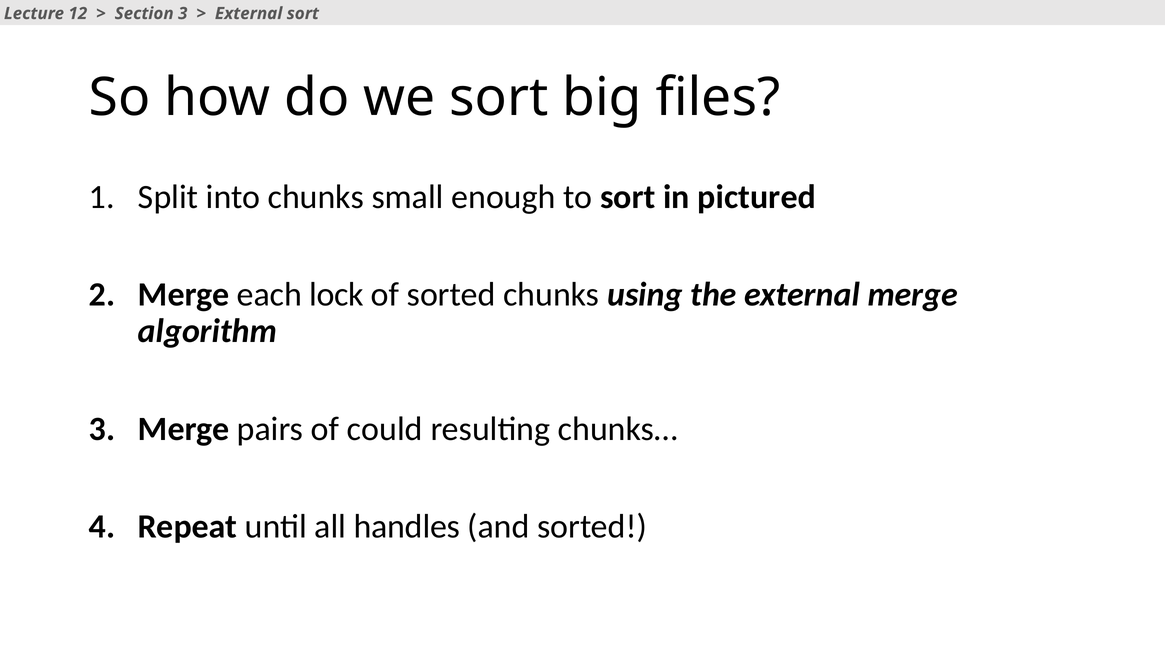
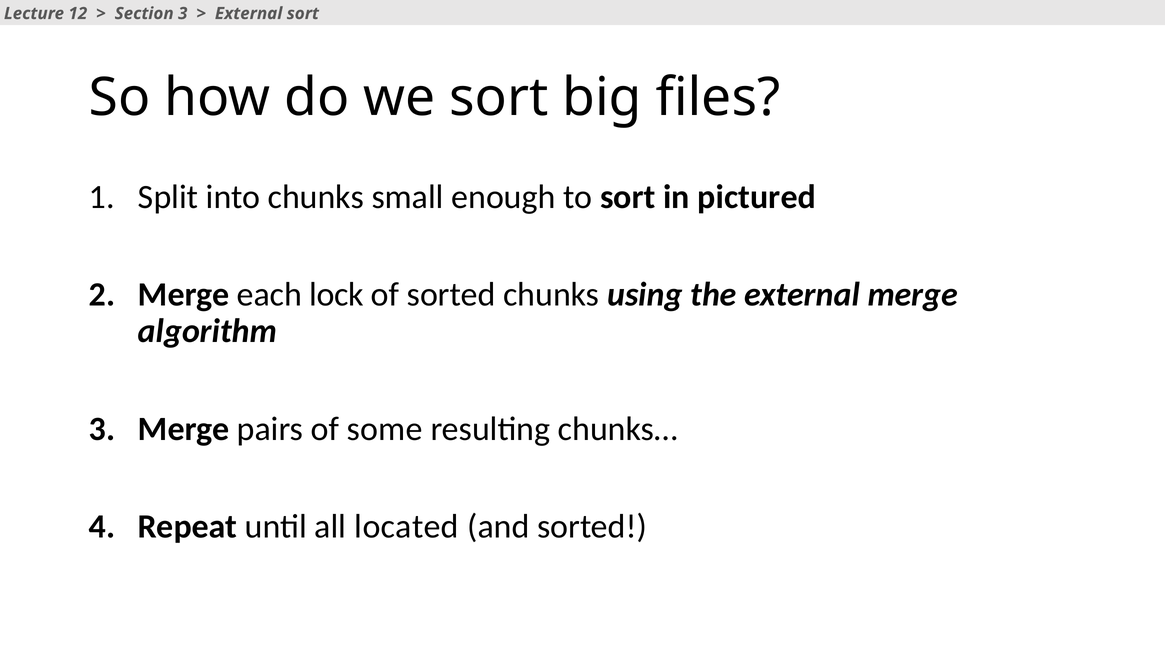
could: could -> some (385, 429)
handles: handles -> located (407, 527)
